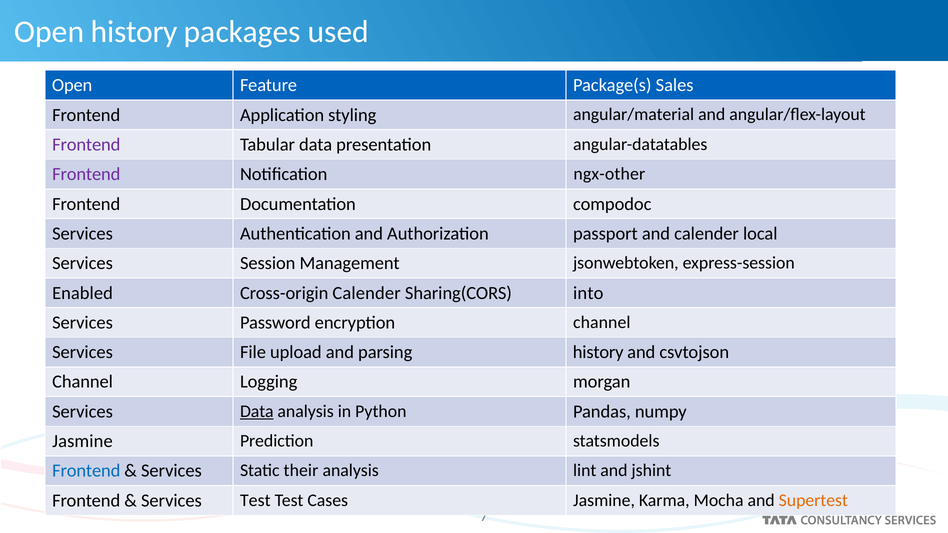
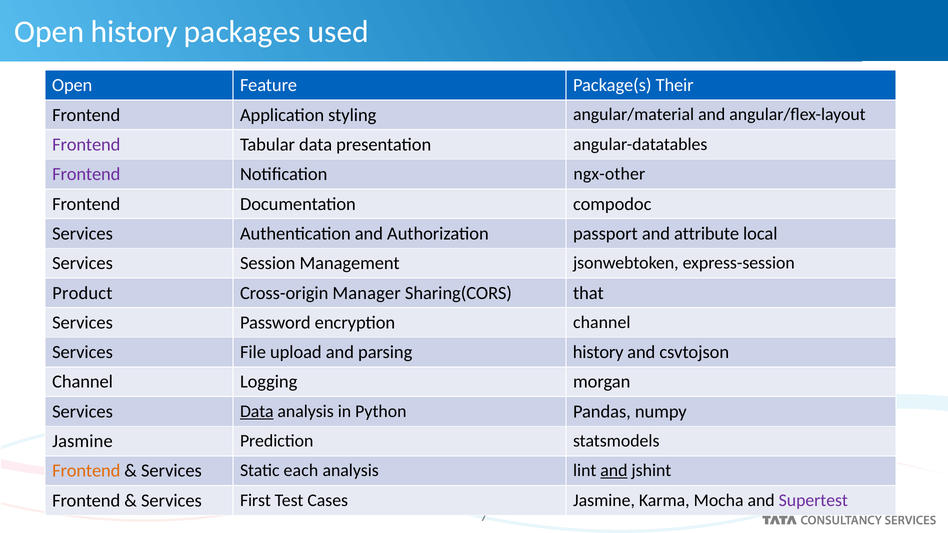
Sales: Sales -> Their (675, 85)
and calender: calender -> attribute (707, 234)
Enabled: Enabled -> Product (82, 293)
Cross-origin Calender: Calender -> Manager (367, 293)
into: into -> that (588, 293)
Frontend colour: blue -> orange (86, 471)
their: their -> each (301, 471)
and underline: none -> present (614, 471)
Services Test: Test -> First (255, 500)
Supertest colour: orange -> purple (813, 500)
